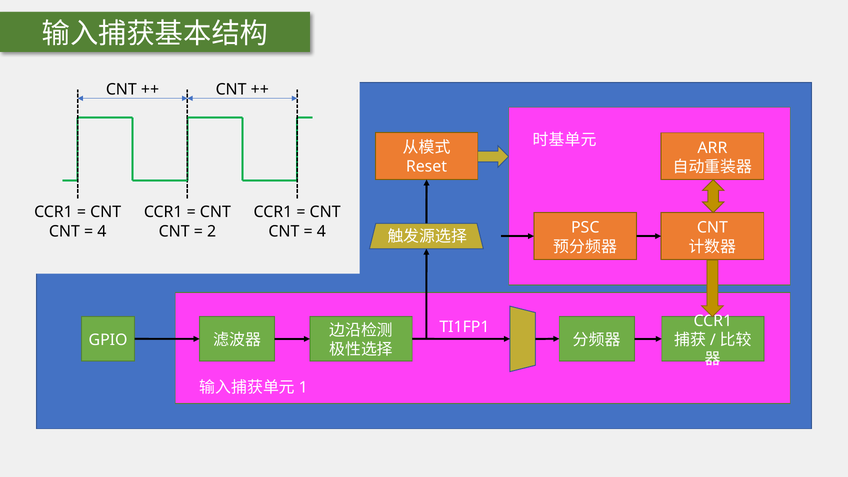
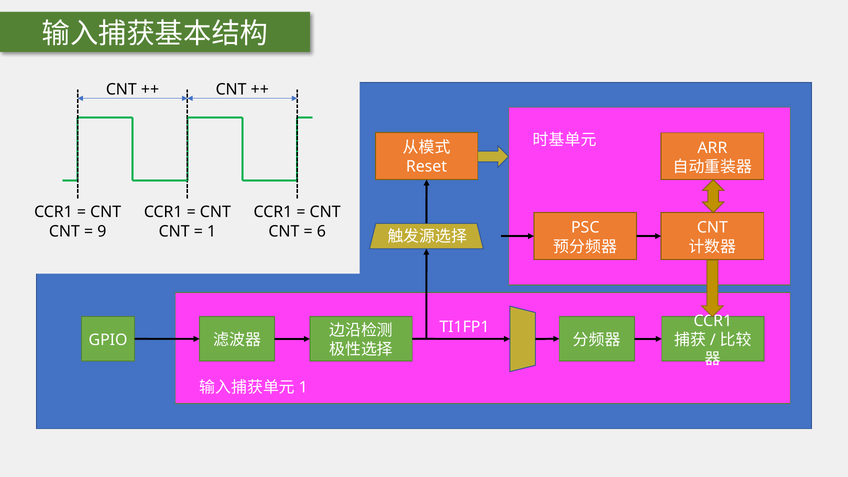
4: 4 -> 9 (102, 231)
2: 2 -> 1 (212, 231)
4: 4 -> 6 (321, 231)
